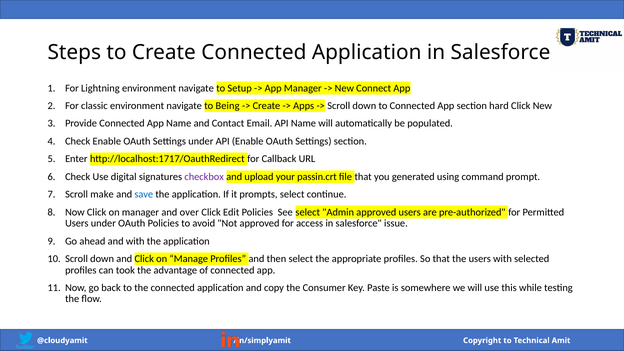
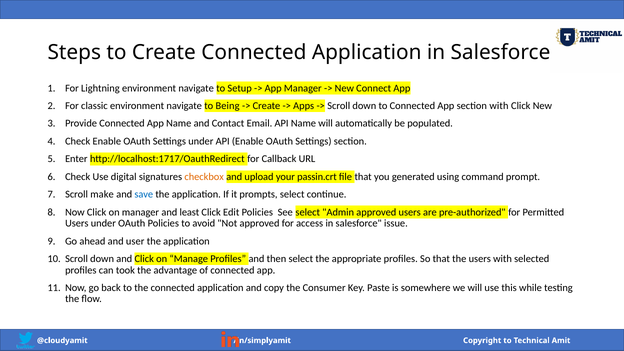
section hard: hard -> with (499, 106)
checkbox colour: purple -> orange (204, 177)
over: over -> least (189, 212)
and with: with -> user (135, 241)
